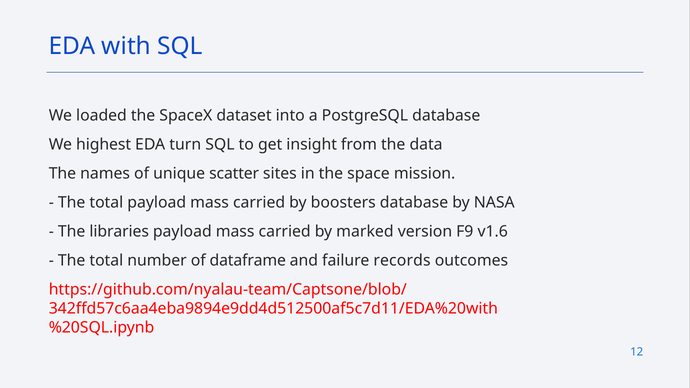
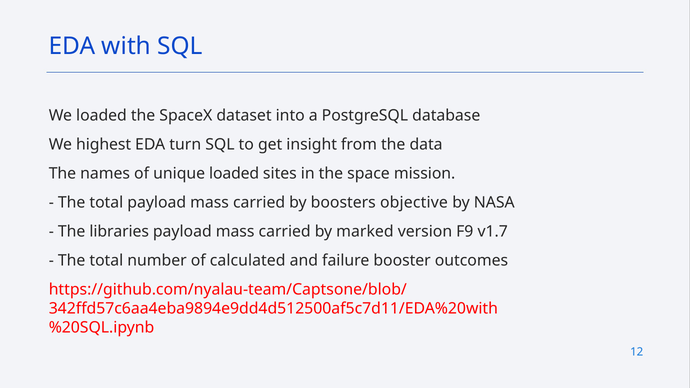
unique scatter: scatter -> loaded (234, 173)
boosters database: database -> objective (414, 203)
v1.6: v1.6 -> v1.7 (493, 232)
dataframe: dataframe -> calculated (248, 261)
records: records -> booster (402, 261)
